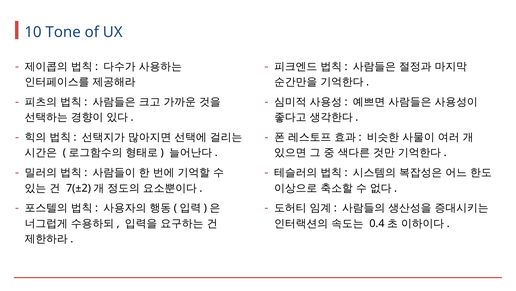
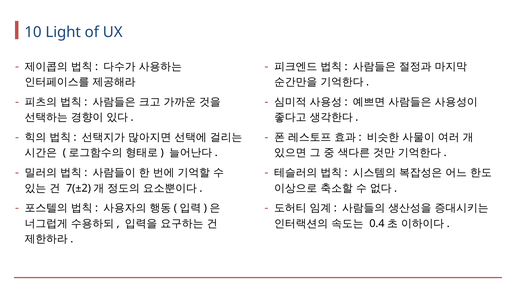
Tone: Tone -> Light (63, 32)
